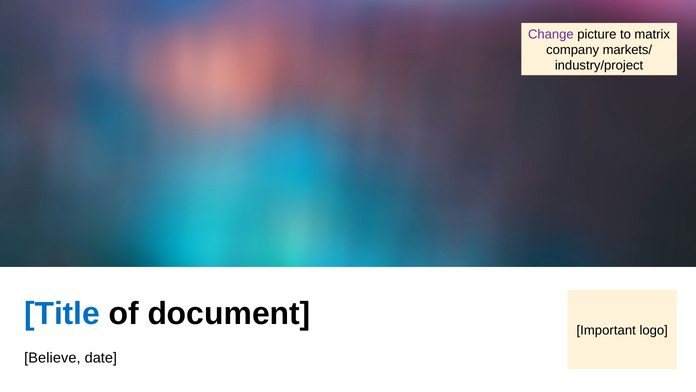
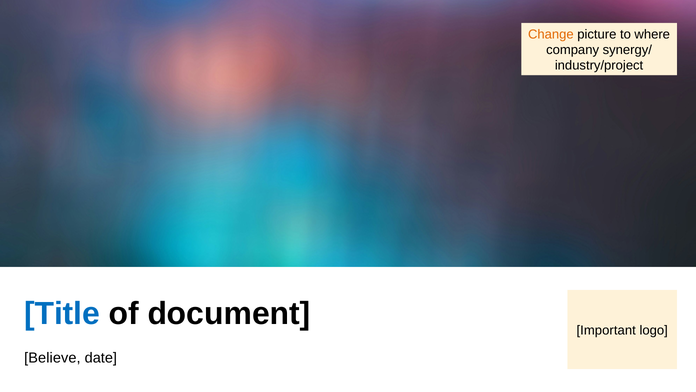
Change colour: purple -> orange (551, 34)
matrix: matrix -> where (652, 34)
markets/: markets/ -> synergy/ (627, 50)
